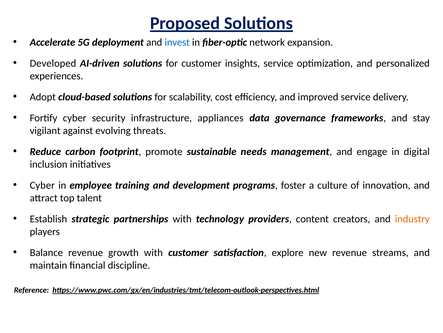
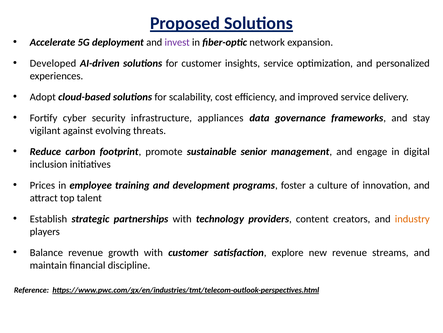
invest colour: blue -> purple (177, 42)
needs: needs -> senior (254, 151)
Cyber: Cyber -> Prices (42, 185)
